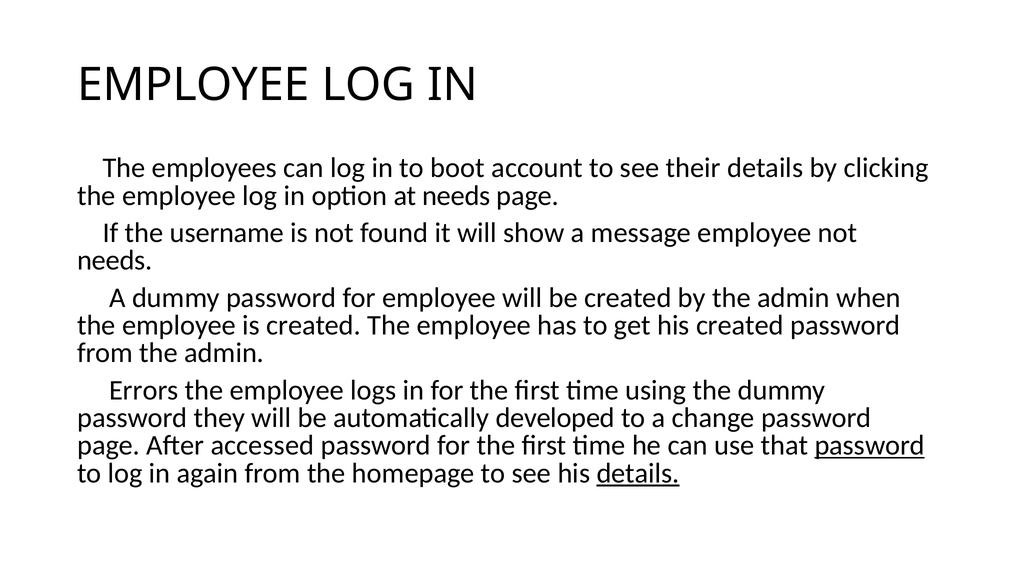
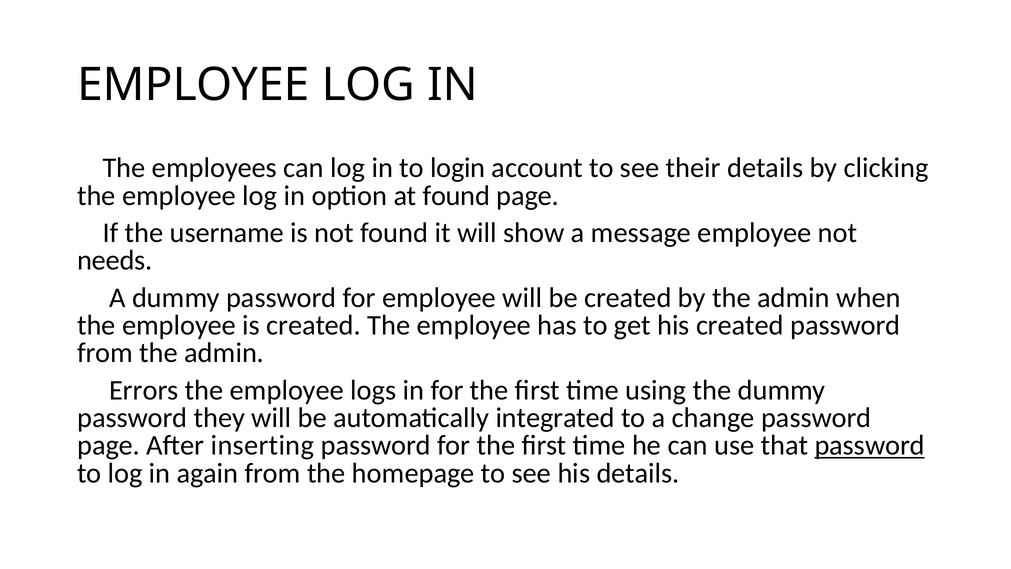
boot: boot -> login (458, 168)
at needs: needs -> found (456, 196)
developed: developed -> integrated (555, 418)
accessed: accessed -> inserting (262, 445)
details underline: present -> none (638, 473)
